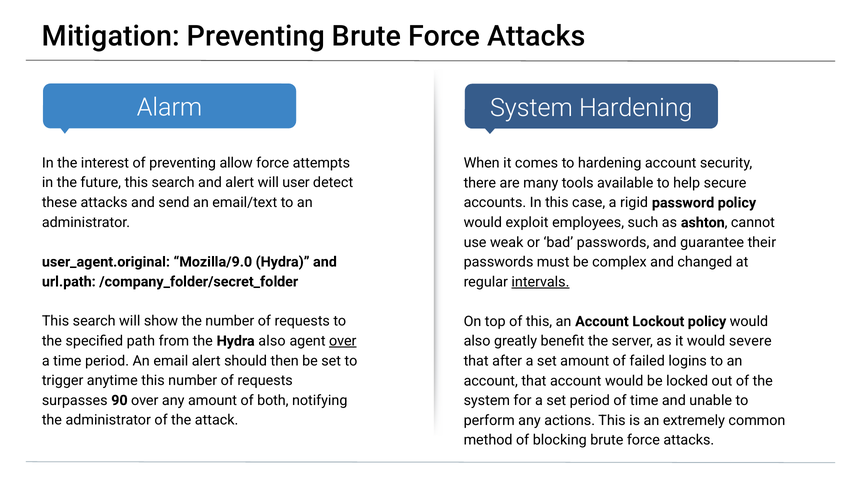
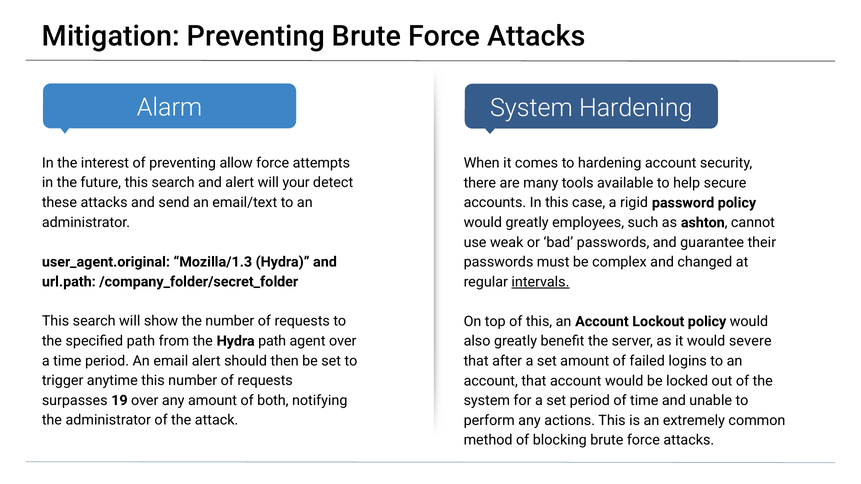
user: user -> your (296, 183)
would exploit: exploit -> greatly (527, 223)
Mozilla/9.0: Mozilla/9.0 -> Mozilla/1.3 (213, 262)
Hydra also: also -> path (272, 341)
over underline: present -> none (343, 341)
90: 90 -> 19 (119, 401)
